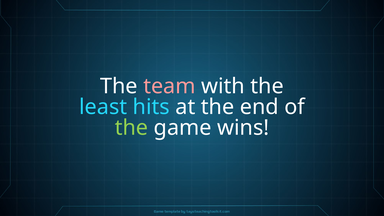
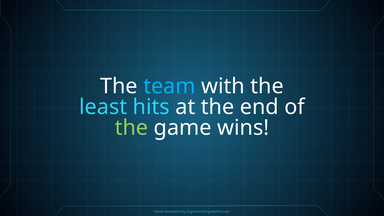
team colour: pink -> light blue (169, 86)
